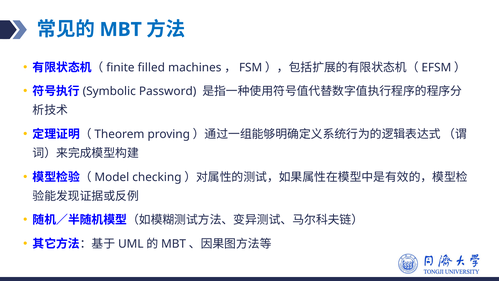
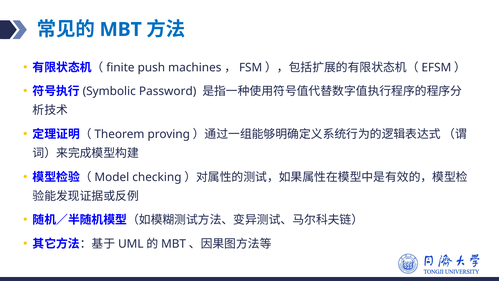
filled: filled -> push (151, 67)
